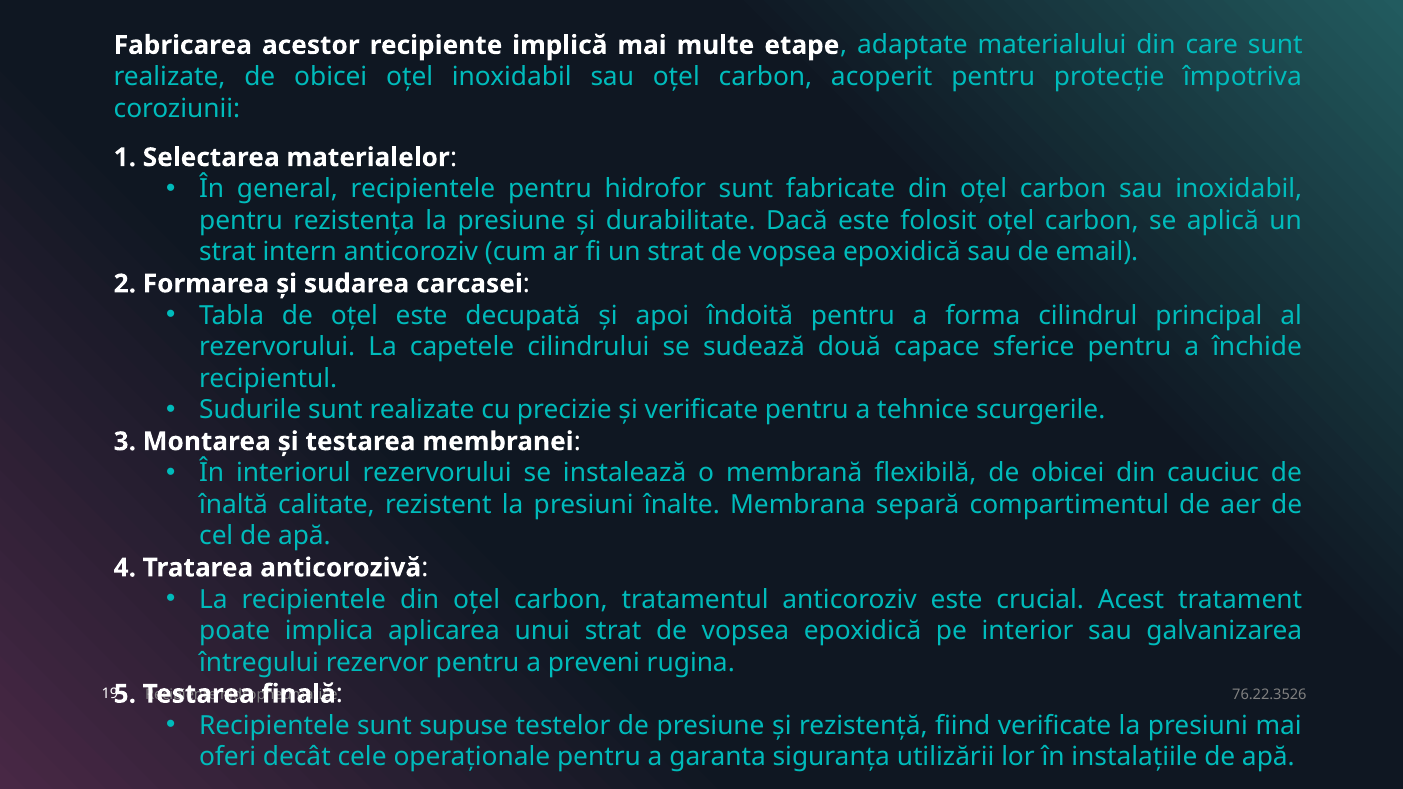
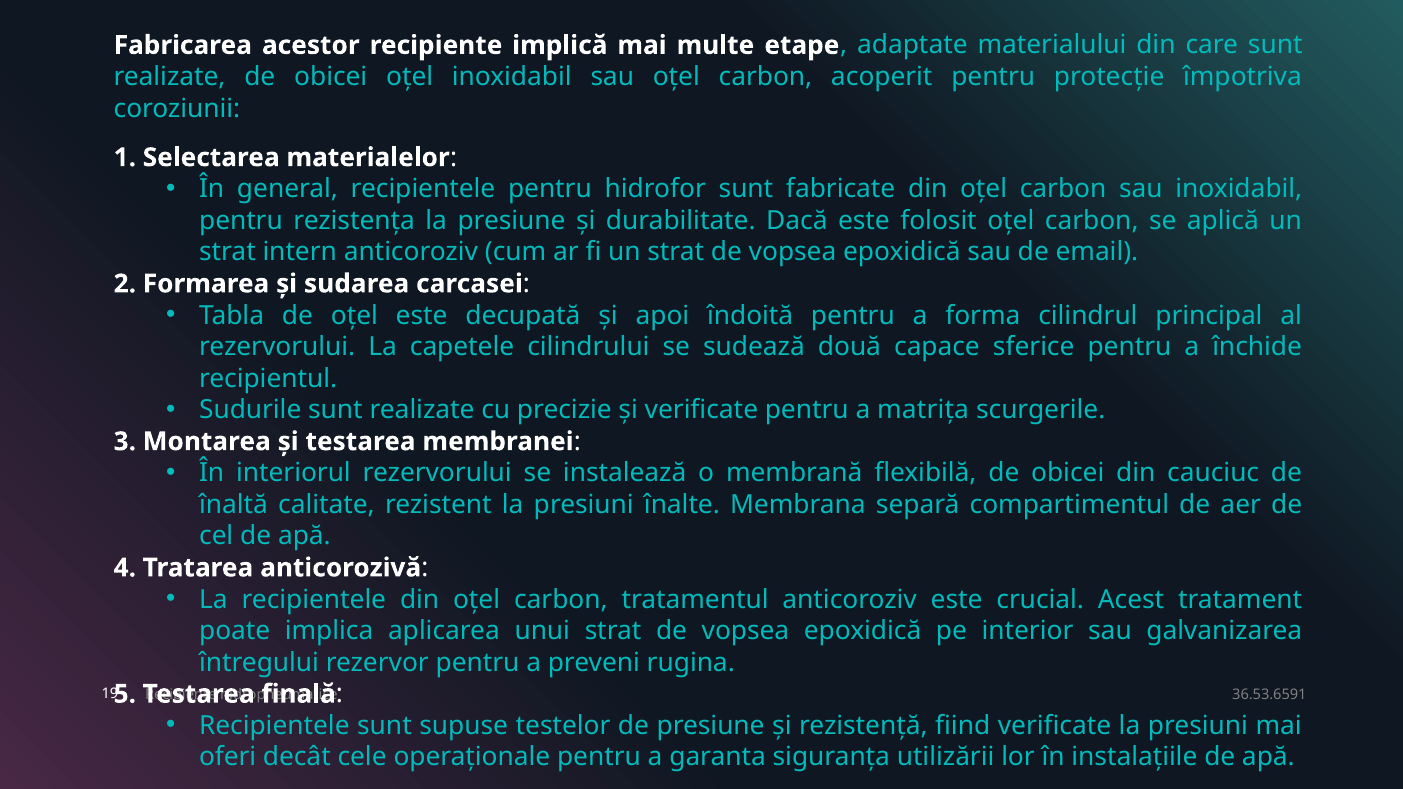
tehnice: tehnice -> matrița (923, 410)
76.22.3526: 76.22.3526 -> 36.53.6591 (1269, 695)
